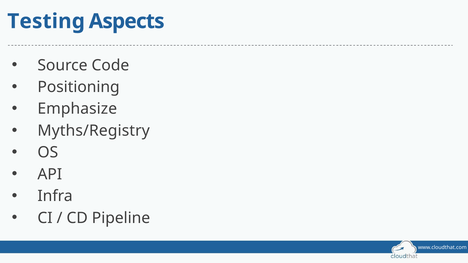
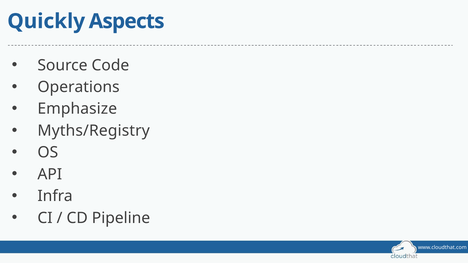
Testing: Testing -> Quickly (46, 21)
Positioning: Positioning -> Operations (79, 87)
